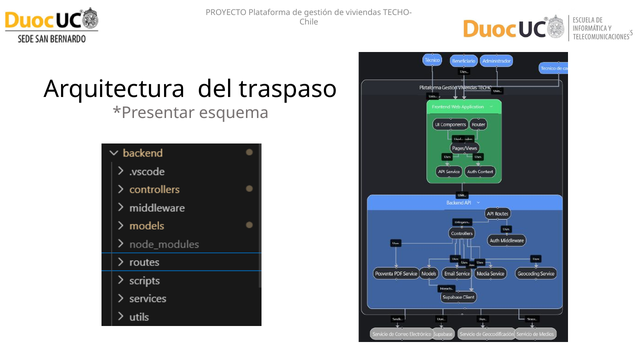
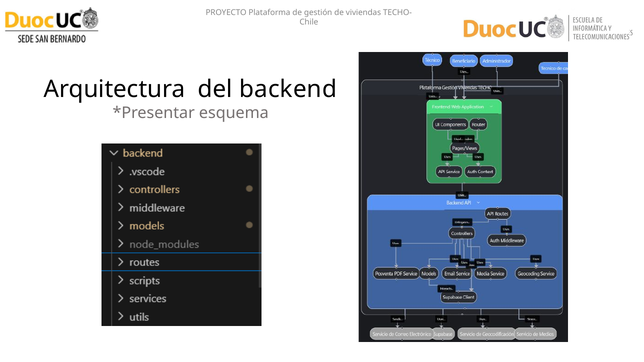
traspaso: traspaso -> backend (288, 89)
